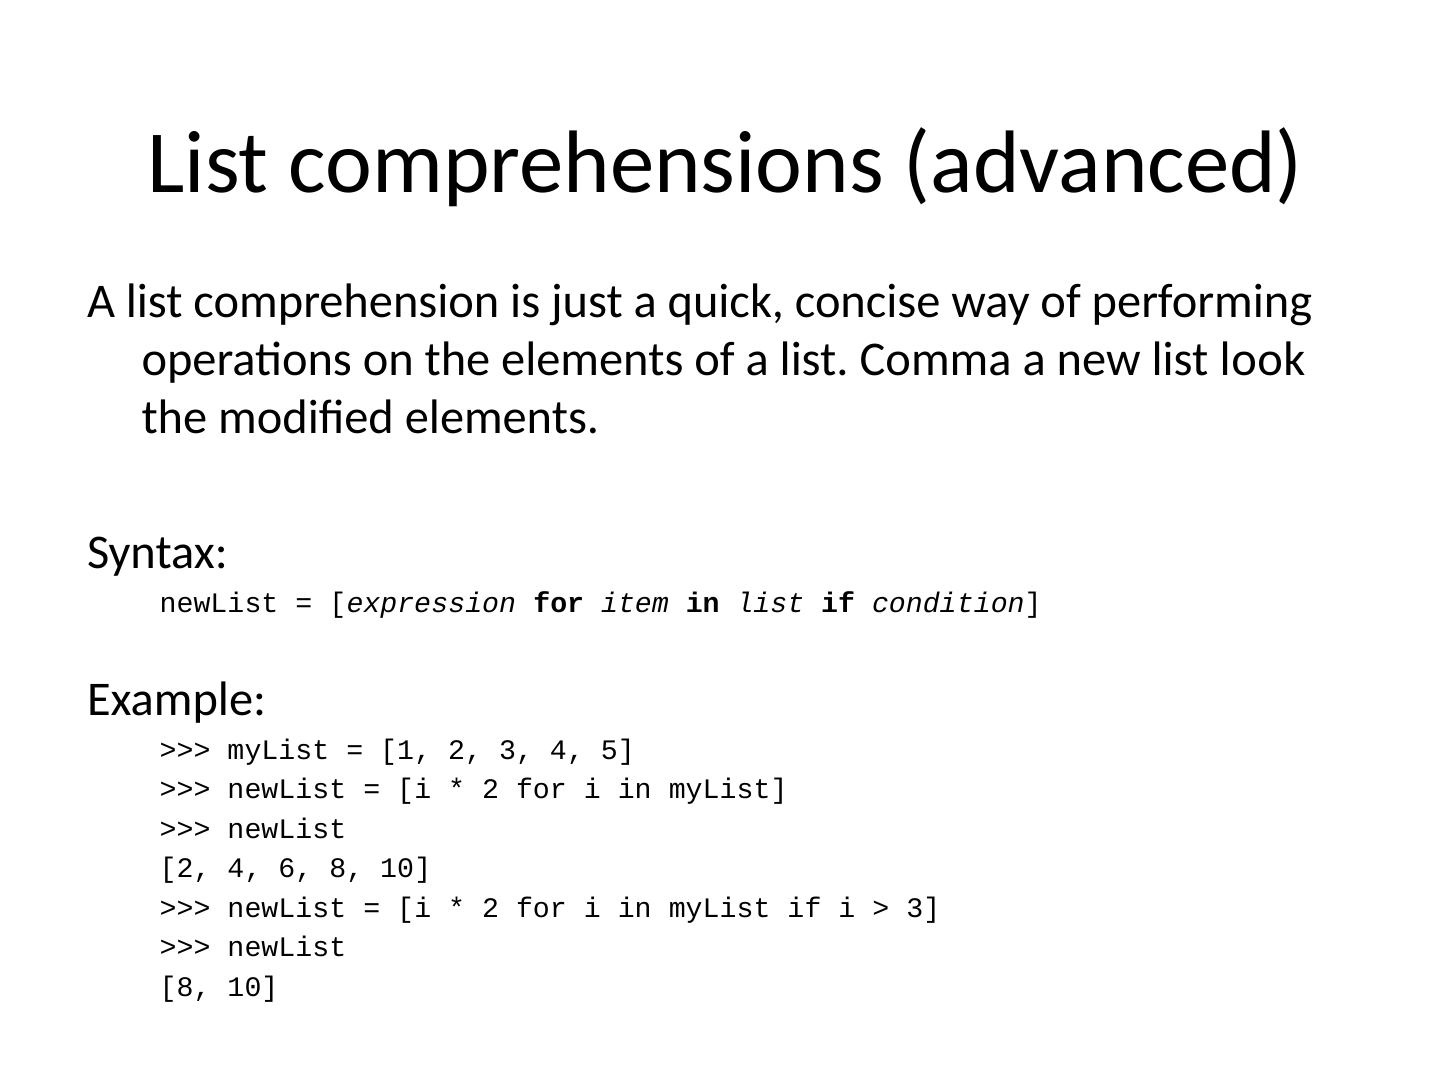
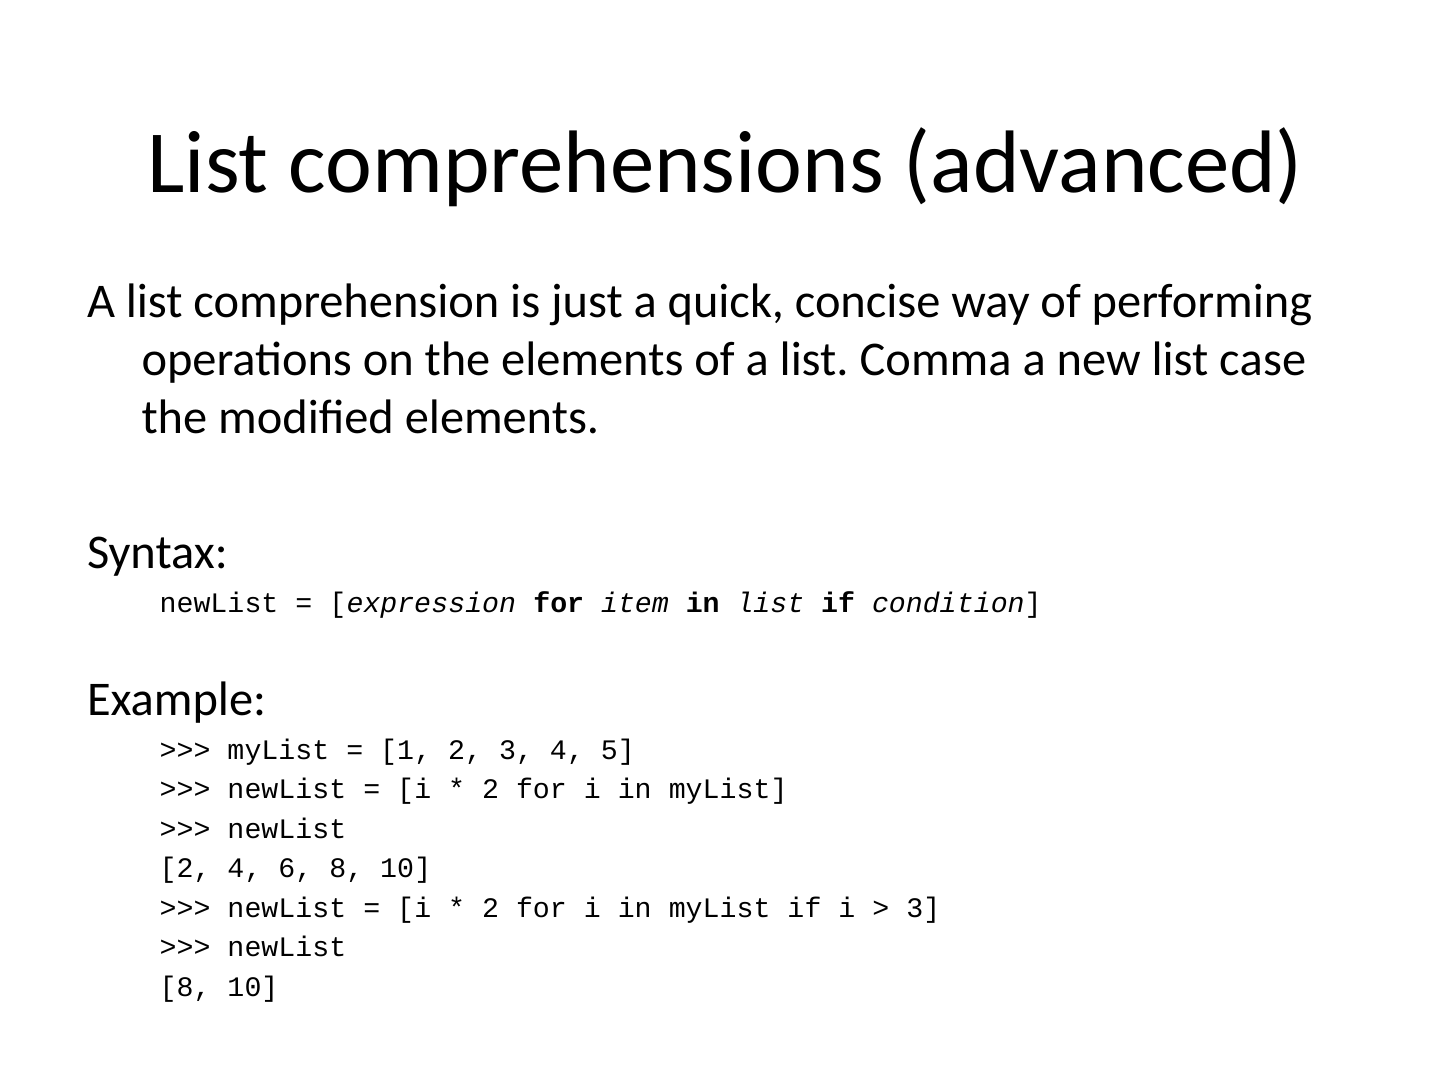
look: look -> case (1263, 359)
